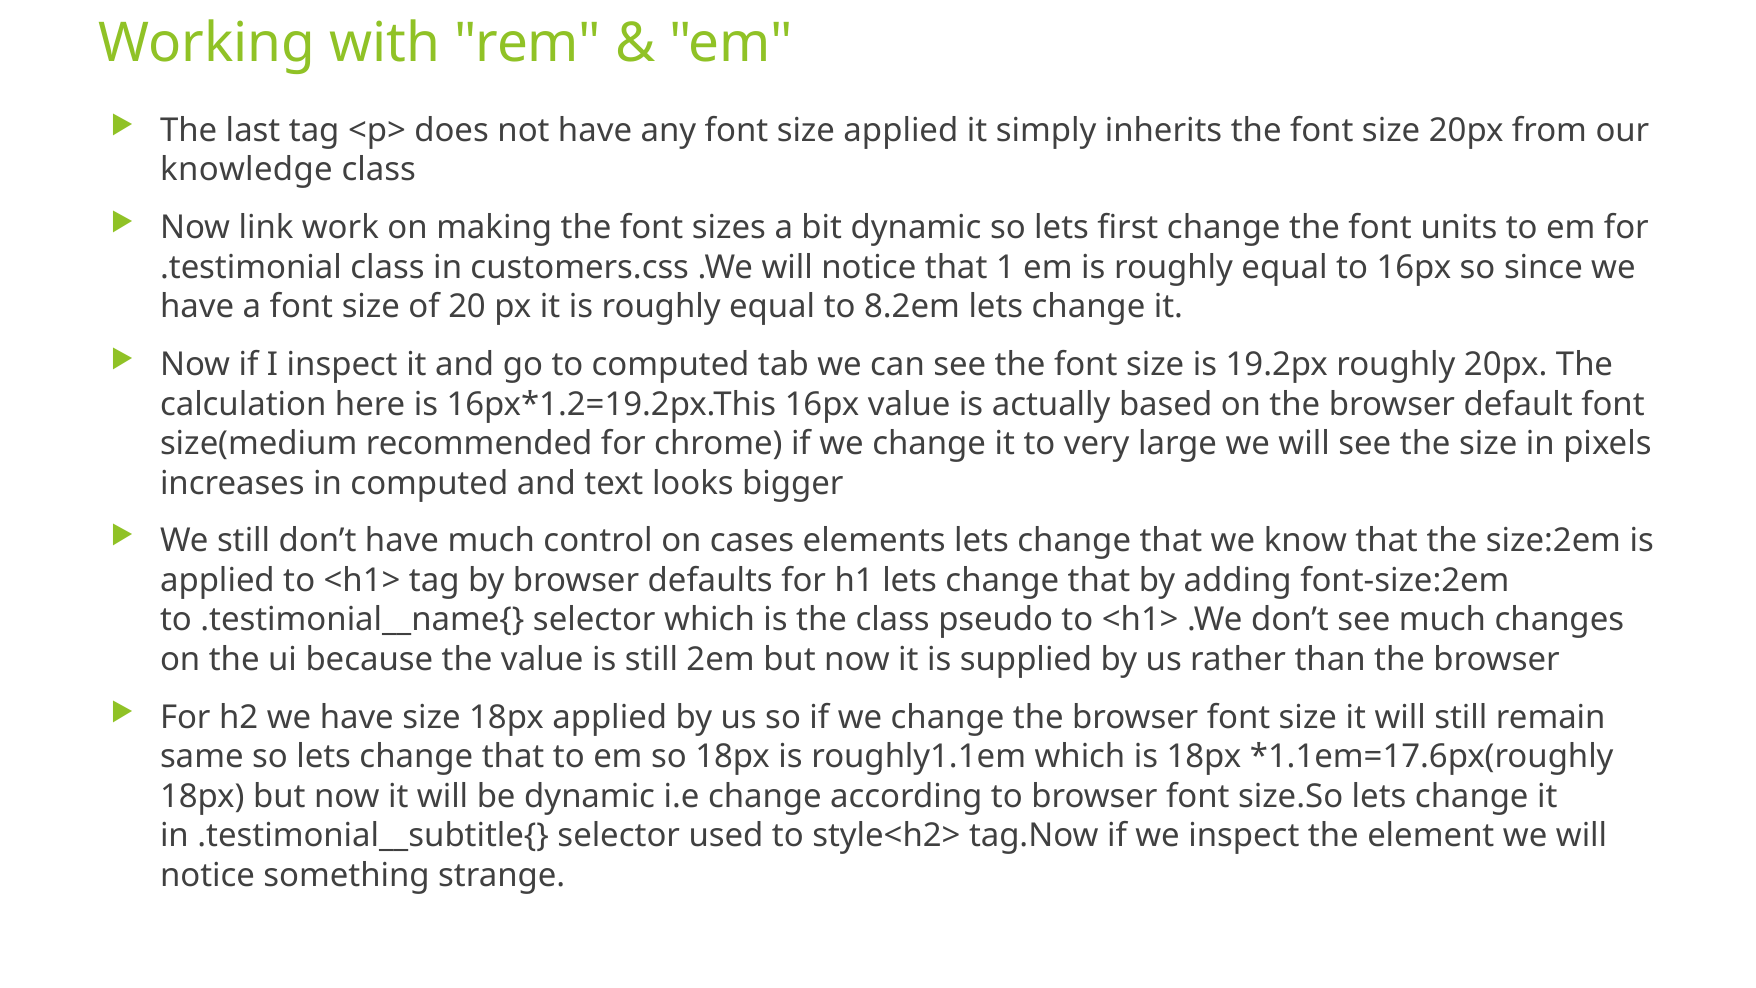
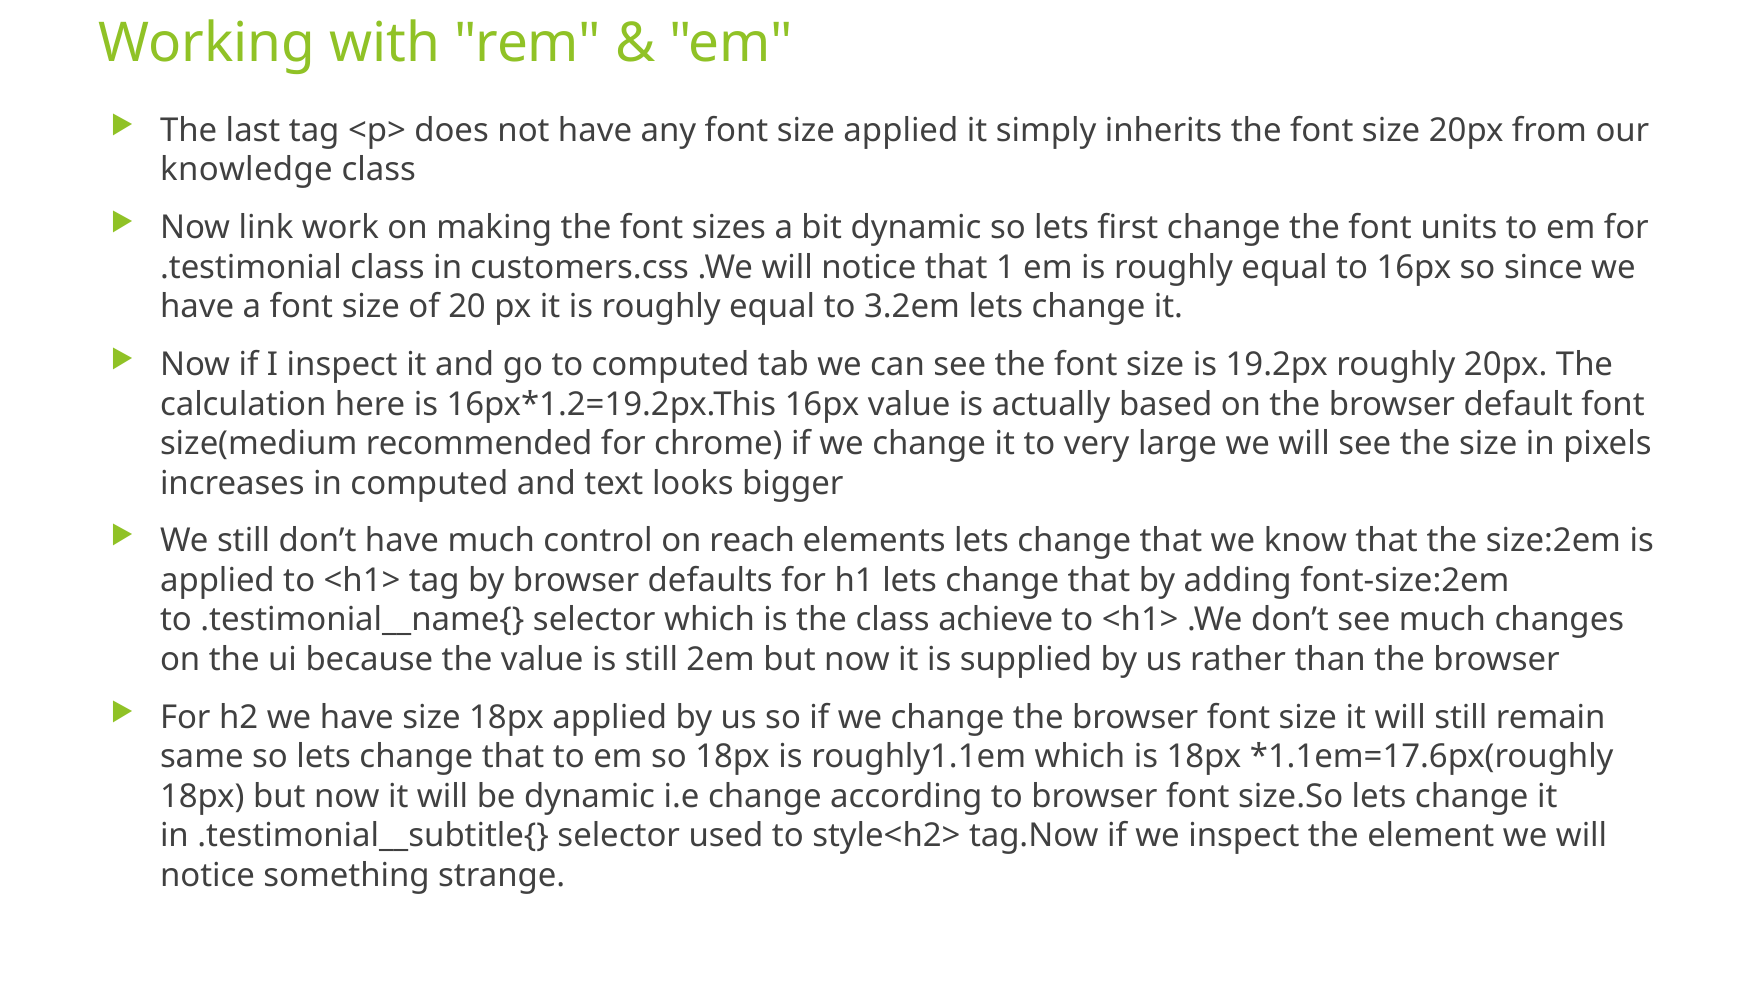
8.2em: 8.2em -> 3.2em (912, 307)
cases: cases -> reach (752, 541)
pseudo: pseudo -> achieve (996, 620)
